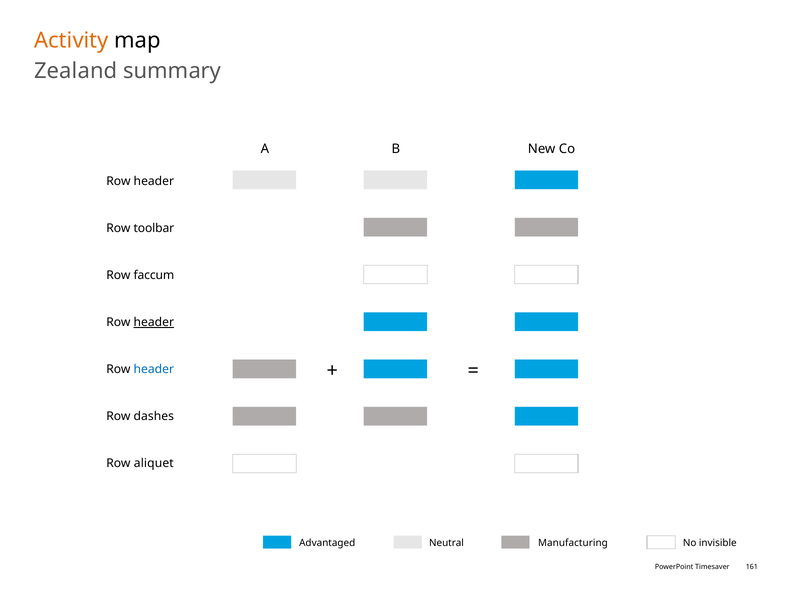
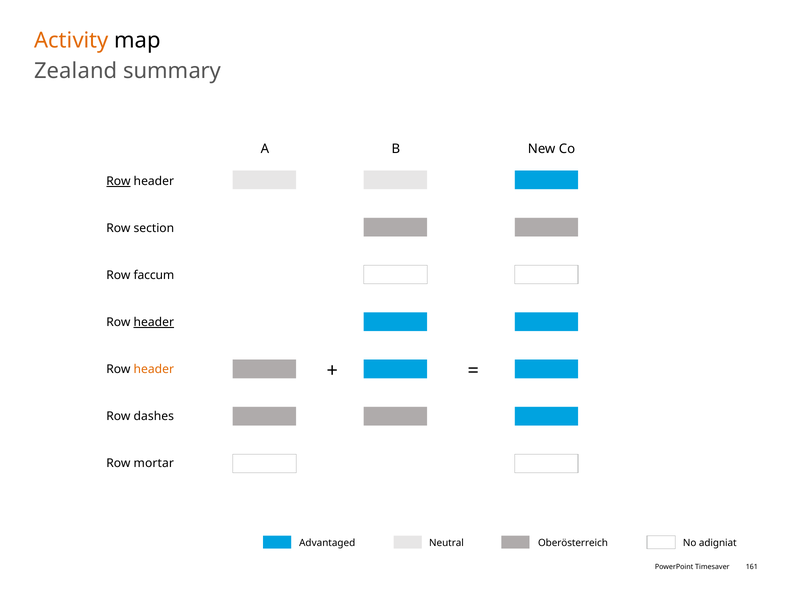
Row underline: none -> present (118, 181)
toolbar: toolbar -> section (154, 228)
header colour: blue -> orange (154, 369)
aliquet: aliquet -> mortar (154, 463)
Manufacturing: Manufacturing -> Oberösterreich (573, 543)
invisible: invisible -> adigniat (718, 543)
